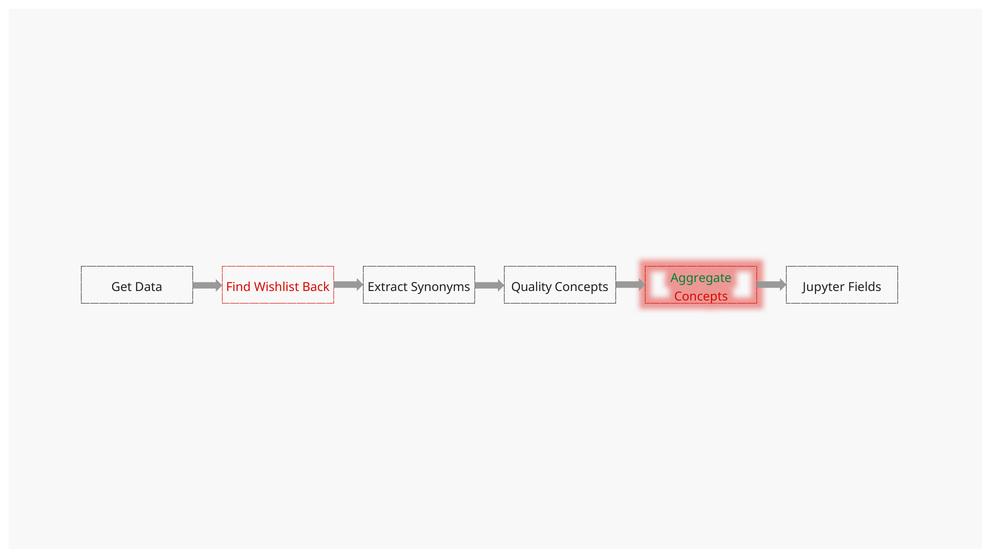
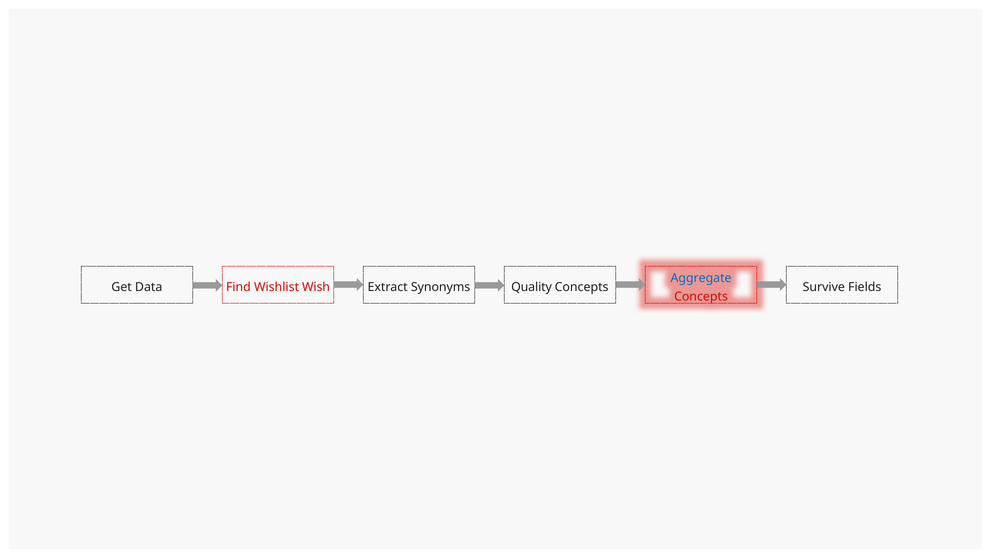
Aggregate colour: green -> blue (701, 278)
Back: Back -> Wish (316, 287)
Jupyter: Jupyter -> Survive (824, 287)
